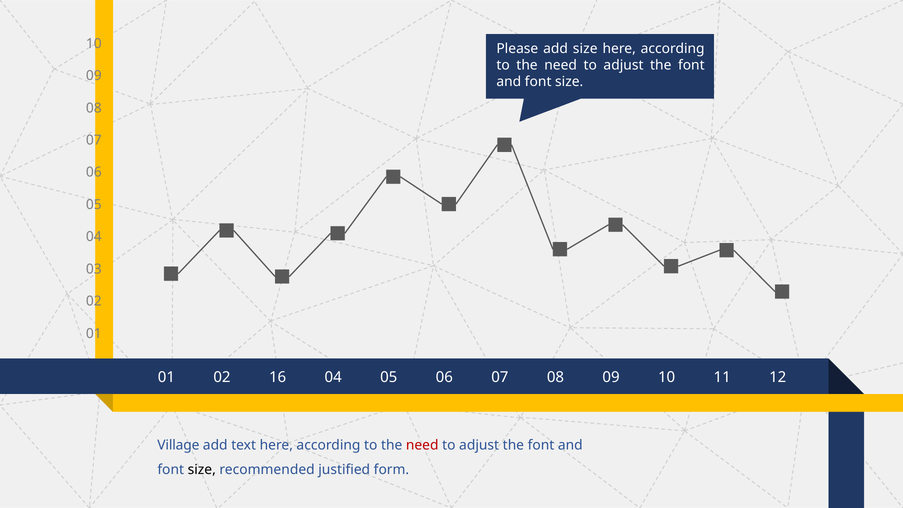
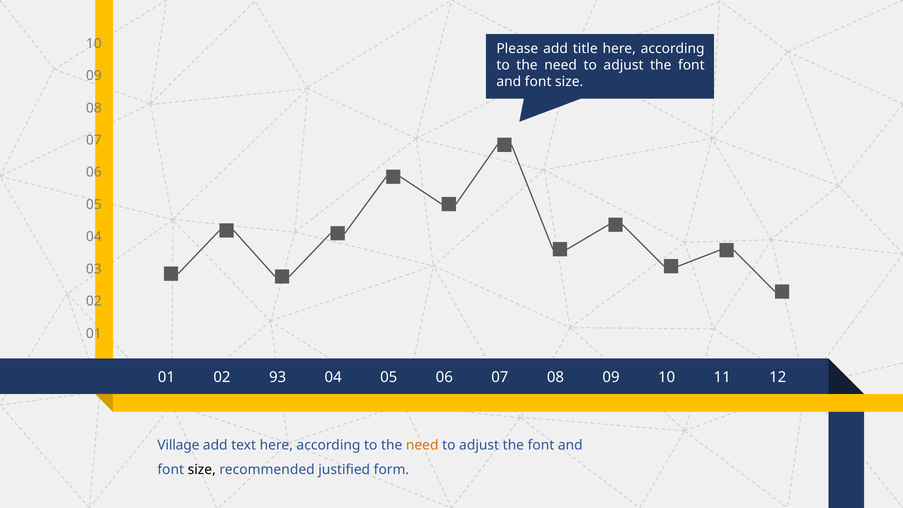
add size: size -> title (585, 49)
16: 16 -> 93 (278, 377)
need colour: red -> orange (422, 445)
